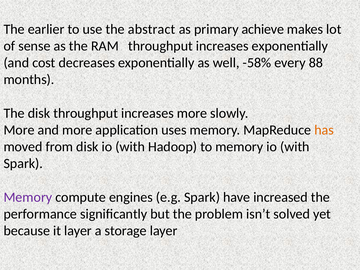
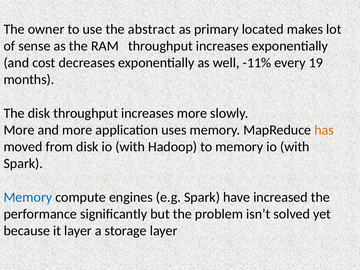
earlier: earlier -> owner (46, 29)
achieve: achieve -> located (263, 29)
-58%: -58% -> -11% (257, 63)
88: 88 -> 19 (316, 63)
Memory colour: purple -> blue (28, 197)
